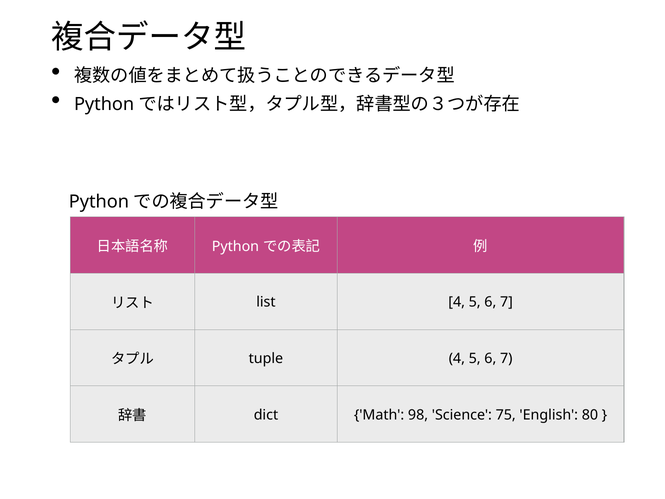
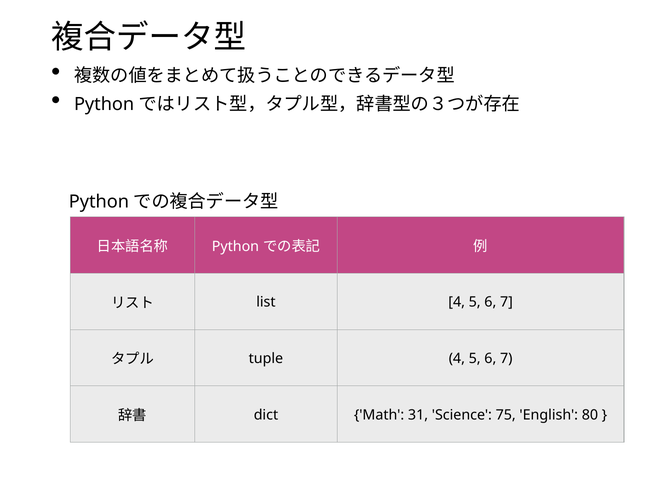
98: 98 -> 31 (418, 415)
